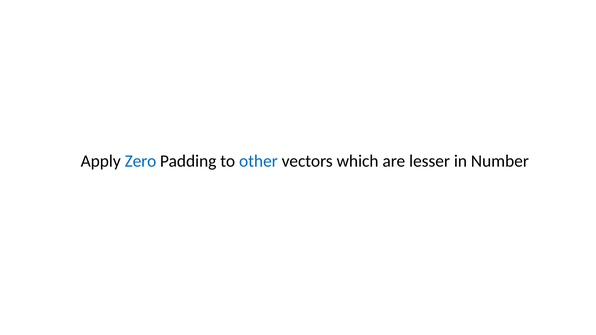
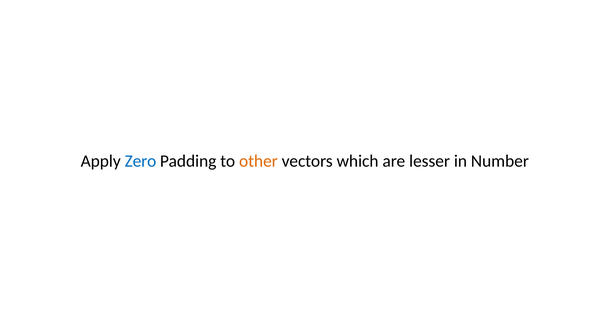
other colour: blue -> orange (258, 161)
